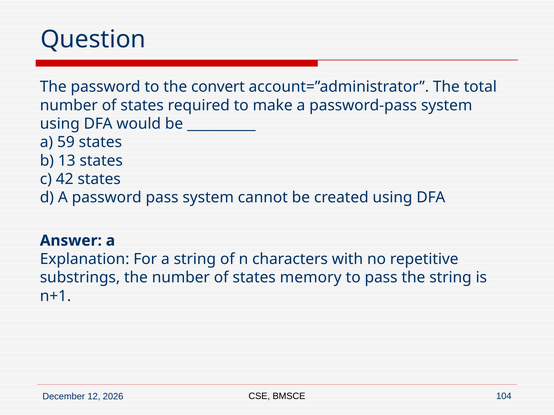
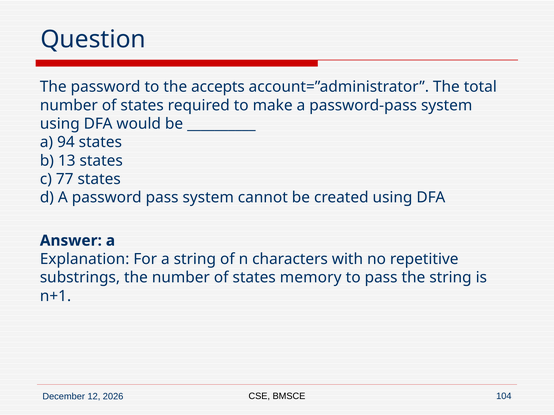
convert: convert -> accepts (218, 87)
59: 59 -> 94 (66, 142)
42: 42 -> 77 (65, 179)
